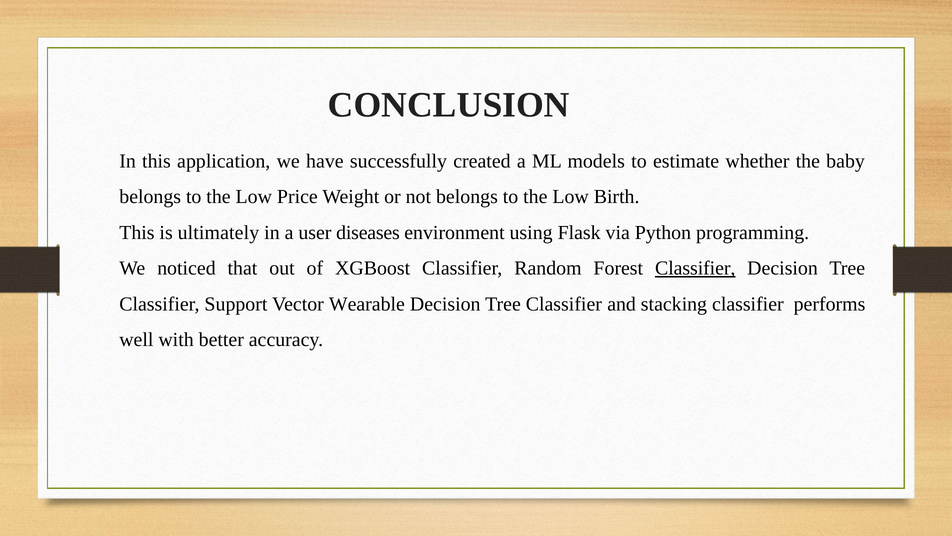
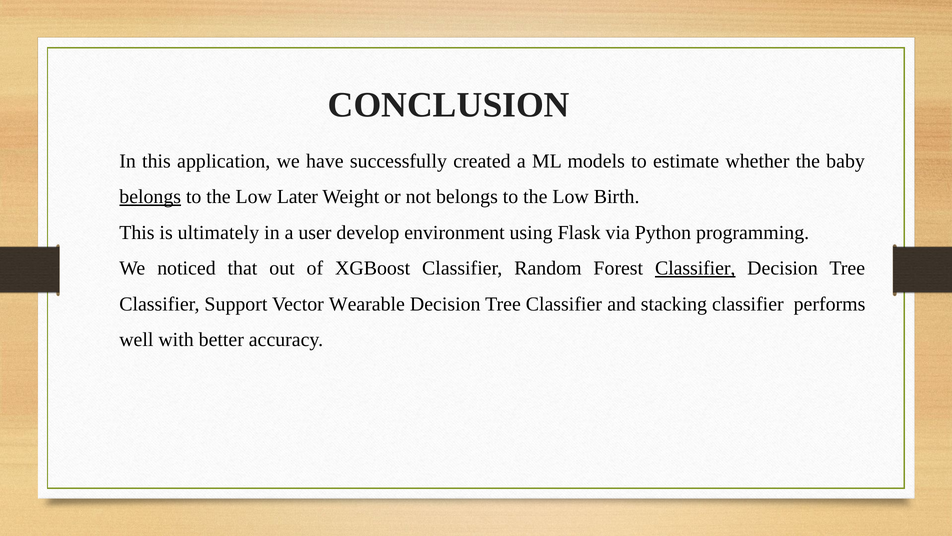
belongs underline: none -> present (150, 197)
Price: Price -> Later (297, 197)
diseases: diseases -> develop (368, 232)
